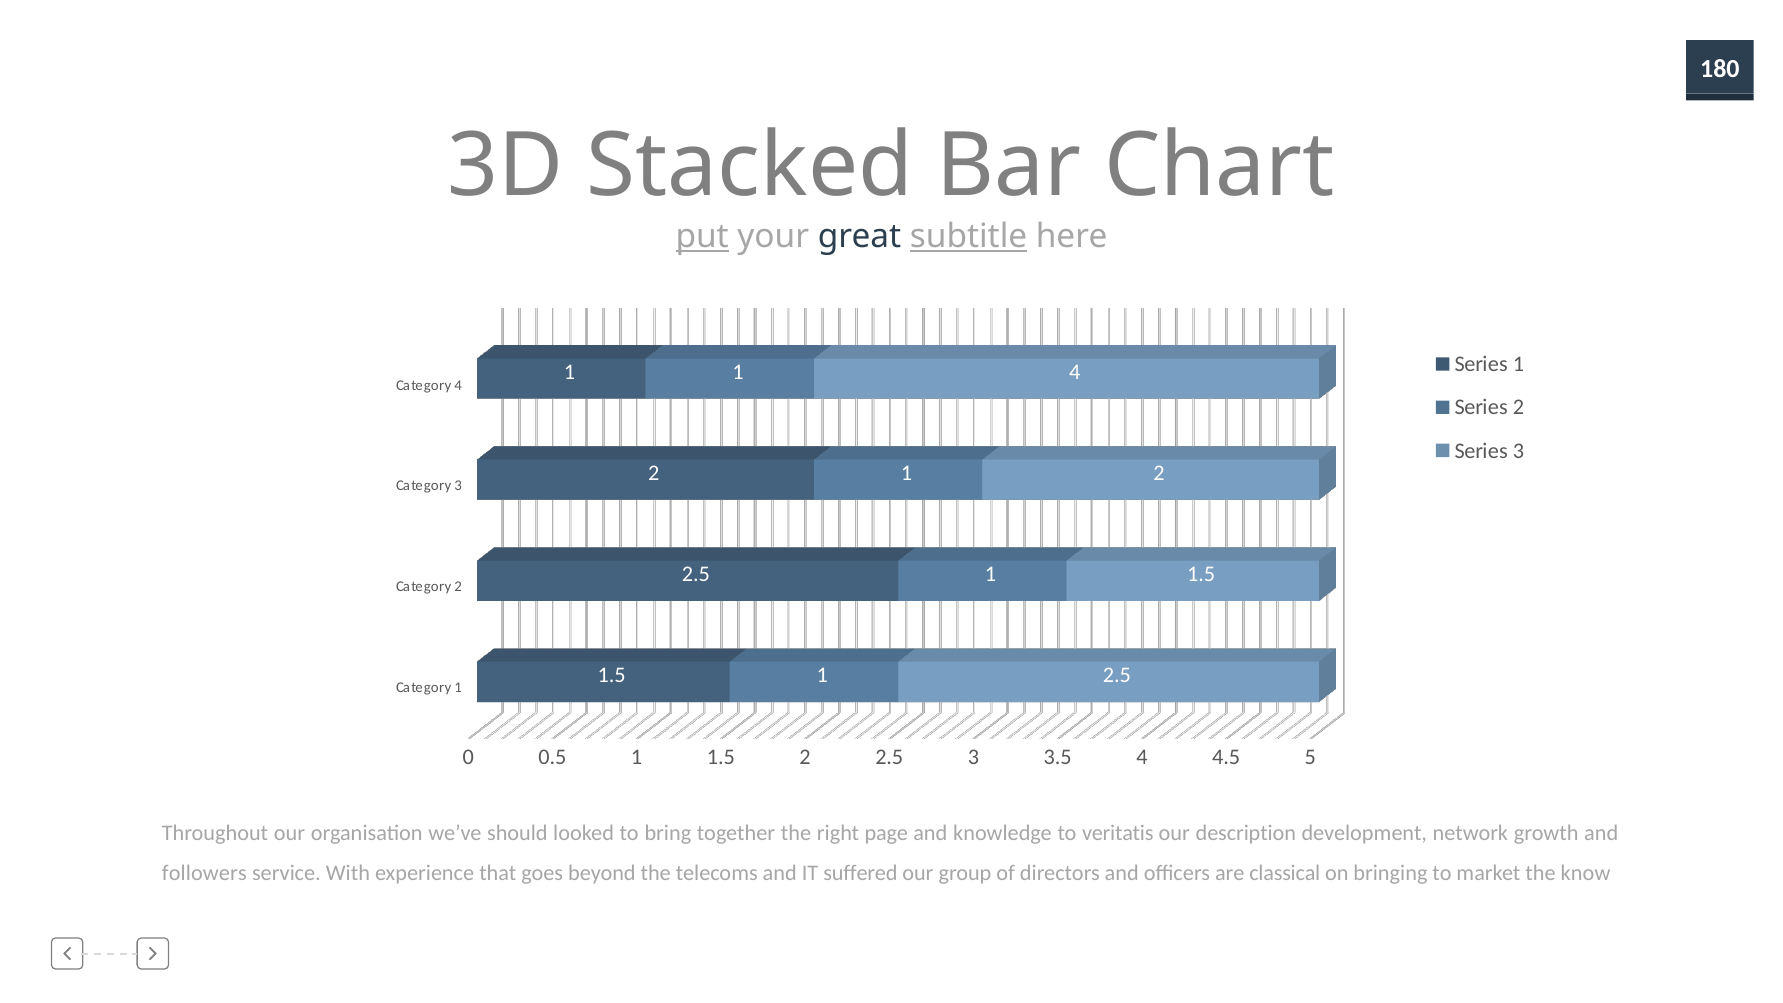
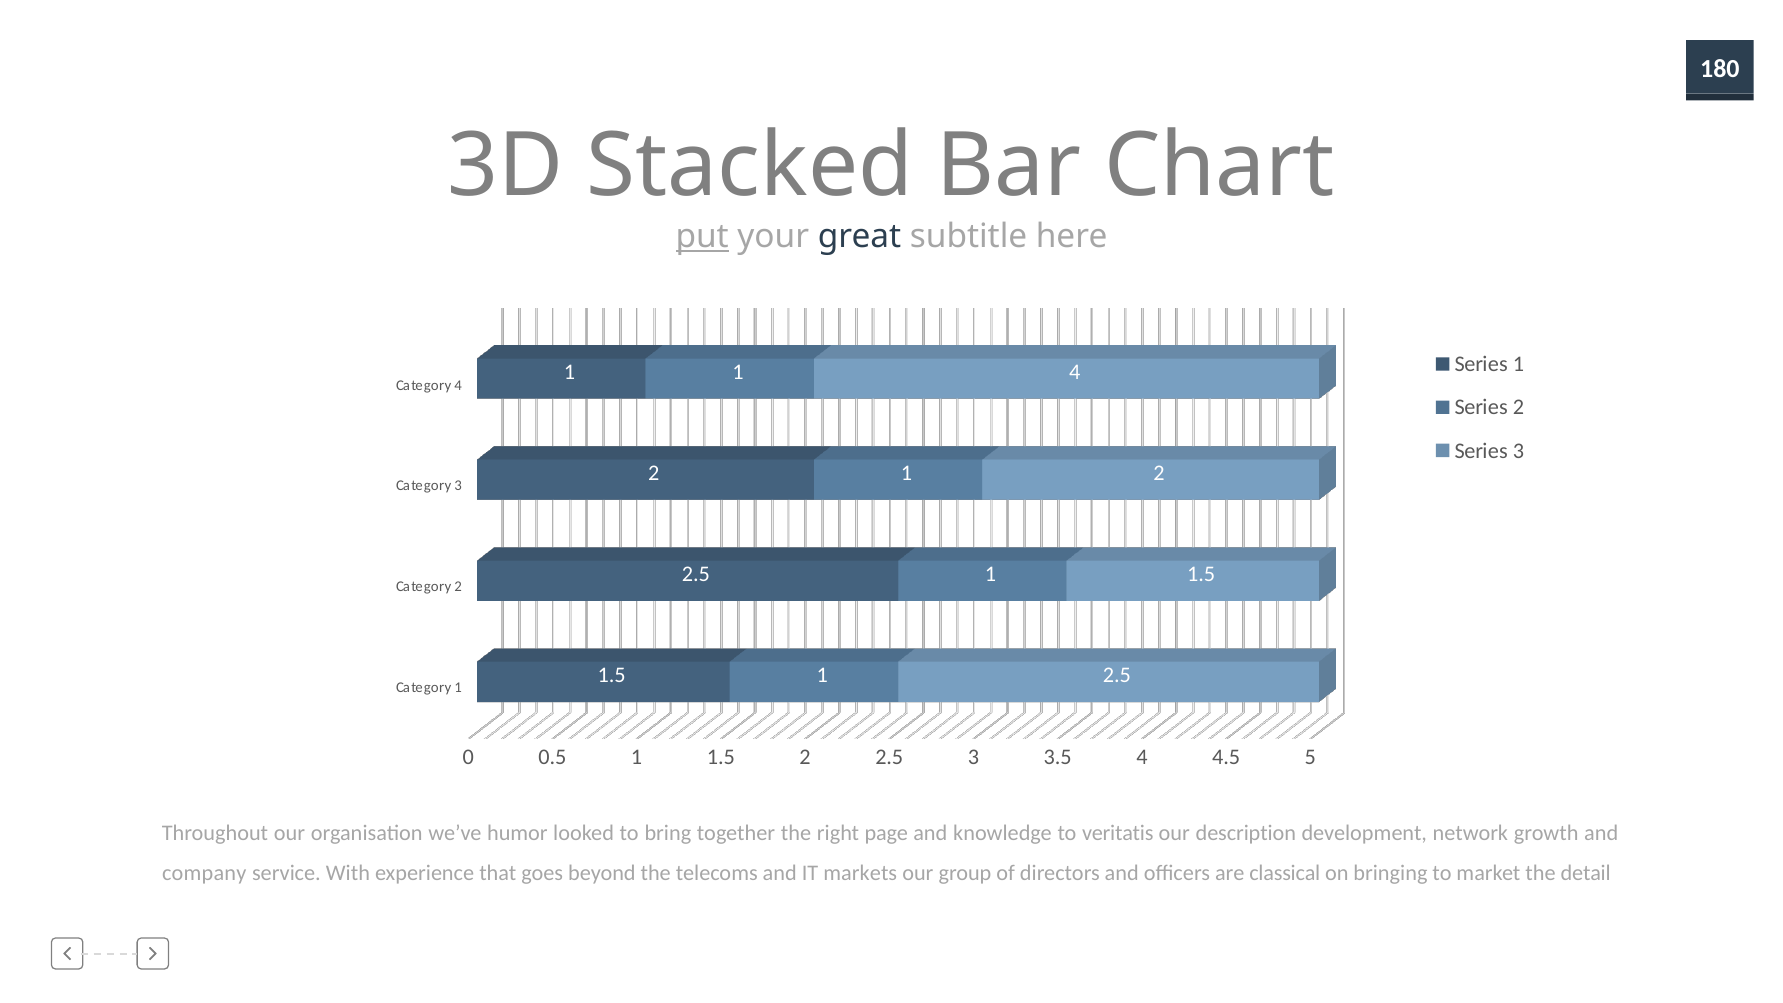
subtitle underline: present -> none (969, 236)
should: should -> humor (517, 833)
followers: followers -> company (204, 873)
suffered: suffered -> markets (860, 873)
know: know -> detail (1586, 873)
